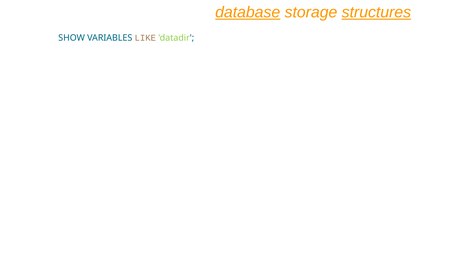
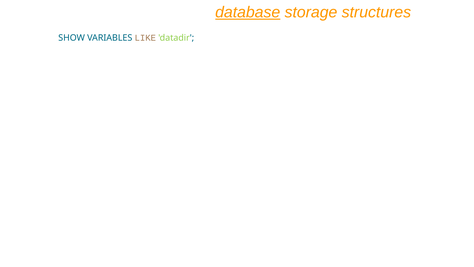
structures underline: present -> none (376, 12)
